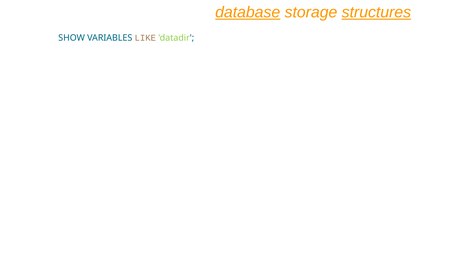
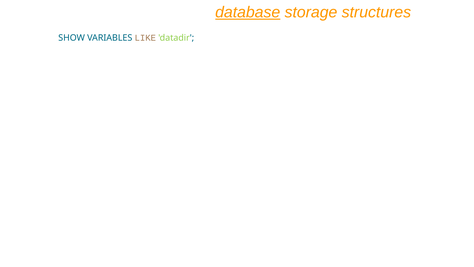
structures underline: present -> none (376, 12)
